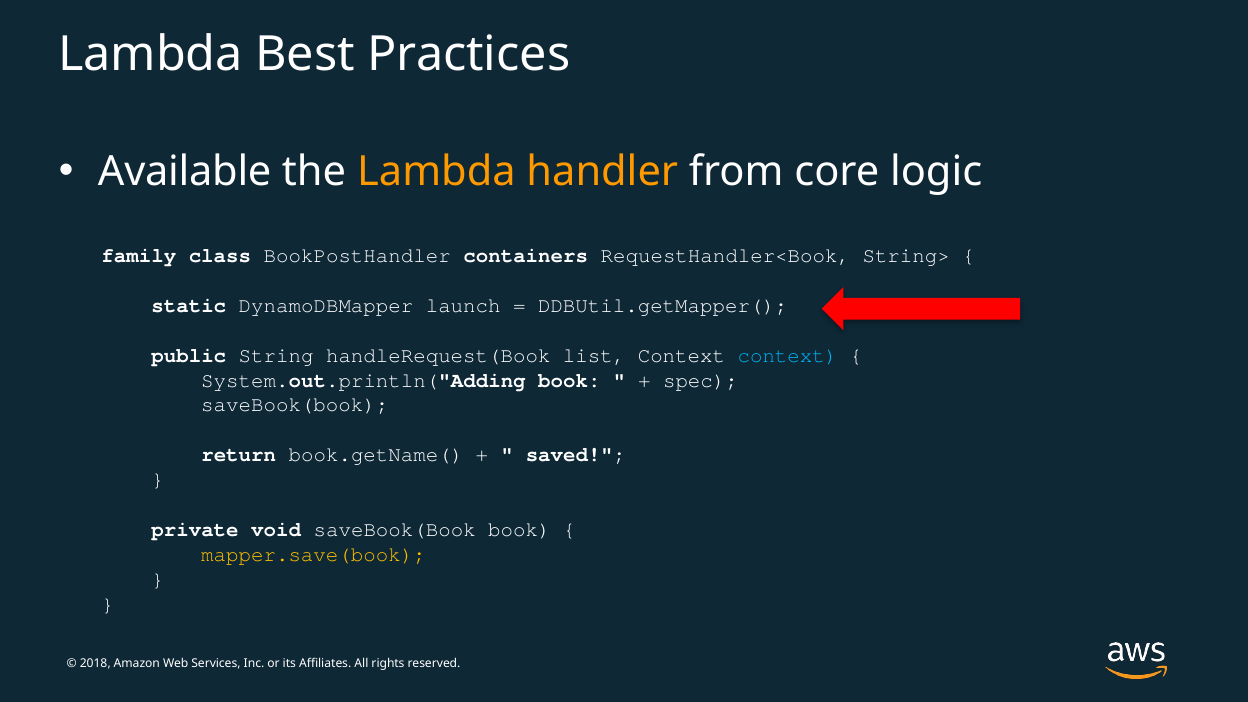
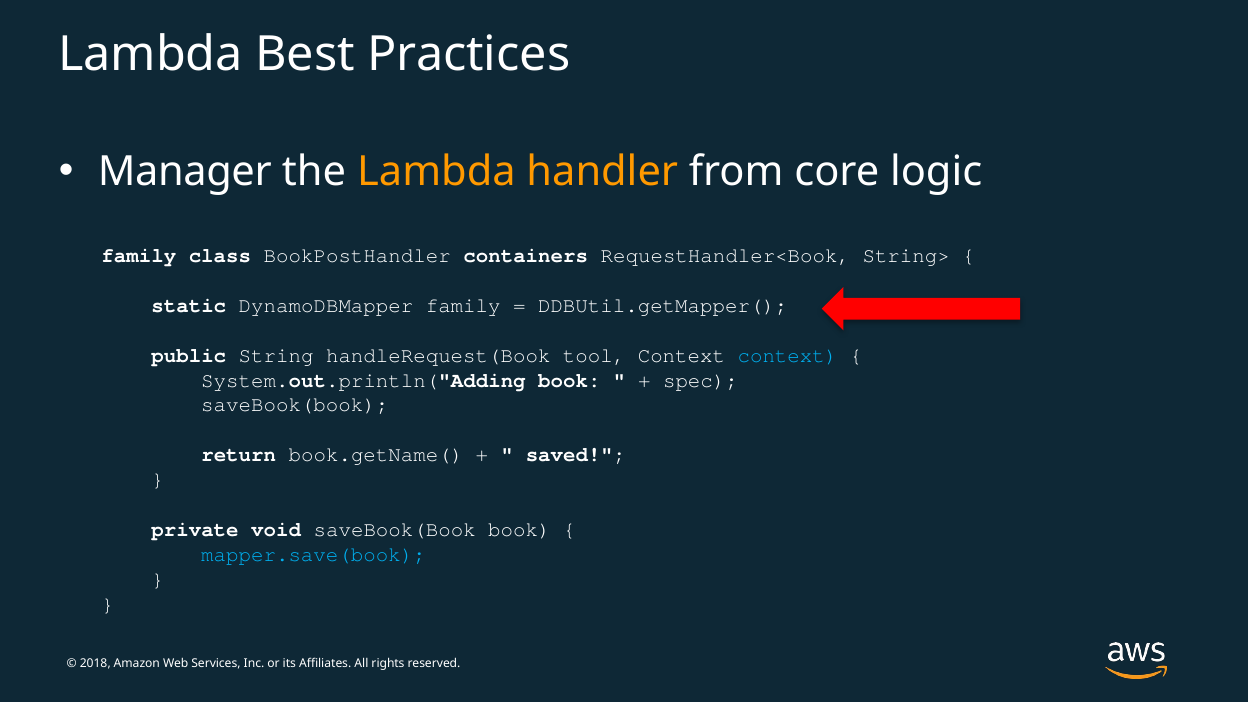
Available: Available -> Manager (185, 172)
DynamoDBMapper launch: launch -> family (463, 305)
list: list -> tool (594, 355)
mapper.save(book colour: yellow -> light blue (313, 555)
